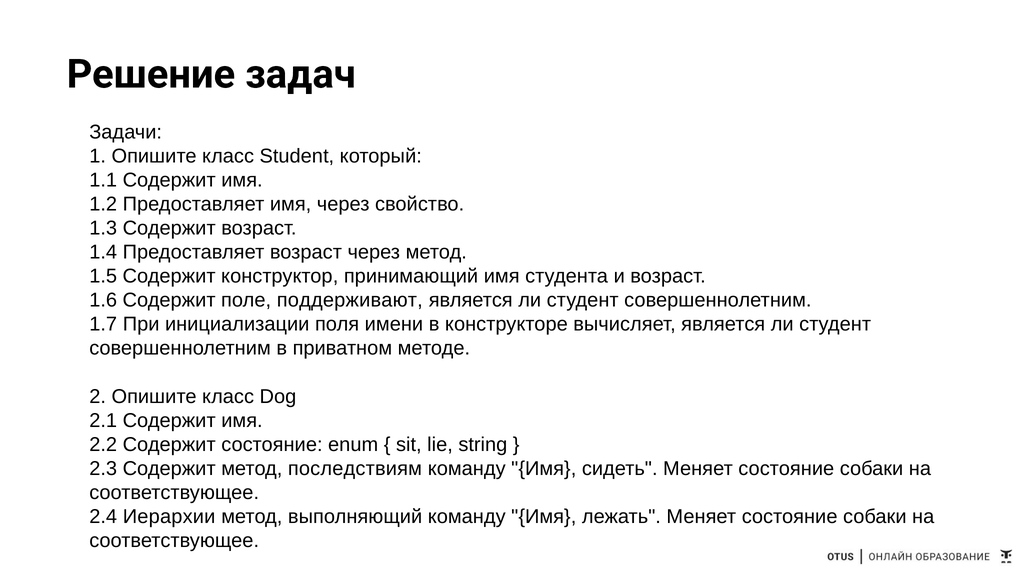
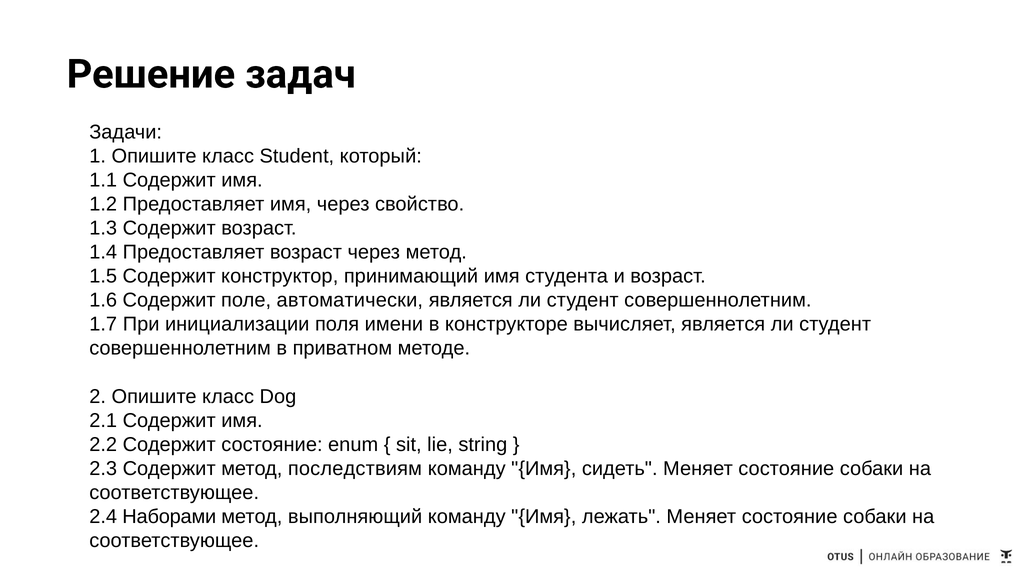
поддерживают: поддерживают -> автоматически (350, 300)
Иерархии: Иерархии -> Наборами (169, 516)
